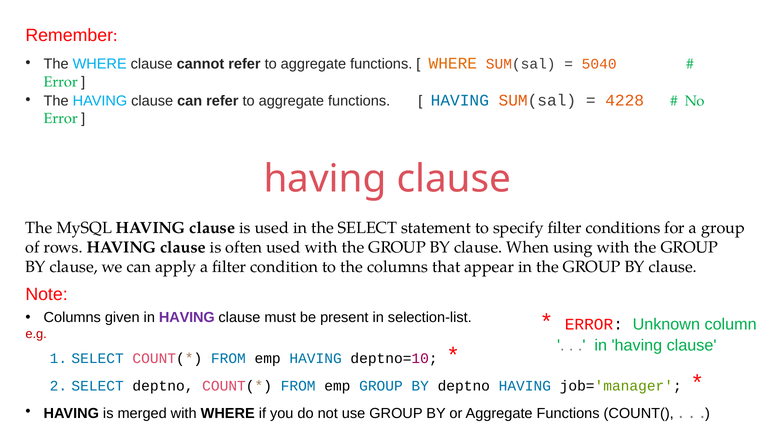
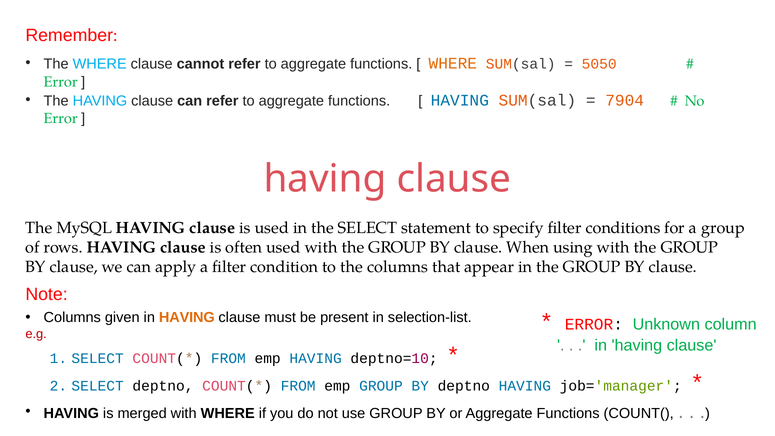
5040: 5040 -> 5050 (599, 64)
4228: 4228 -> 7904 (625, 100)
HAVING colour: purple -> orange (187, 318)
